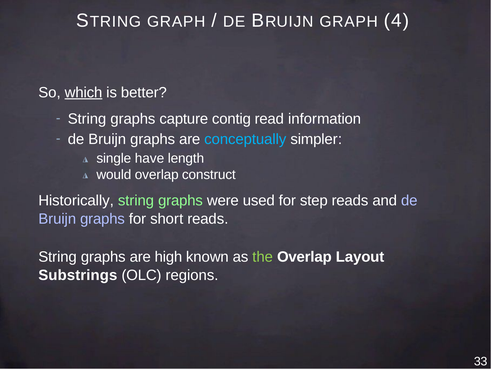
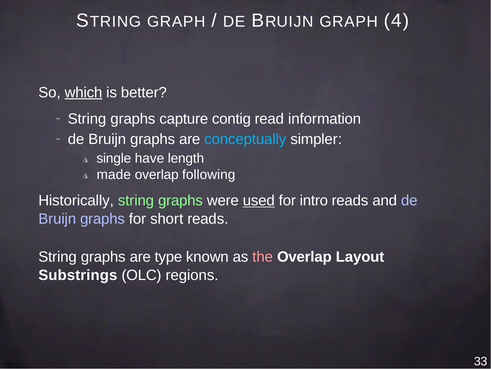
would: would -> made (114, 175)
construct: construct -> following (209, 175)
used underline: none -> present (259, 200)
step: step -> intro (314, 200)
high: high -> type (168, 257)
the colour: light green -> pink (263, 257)
